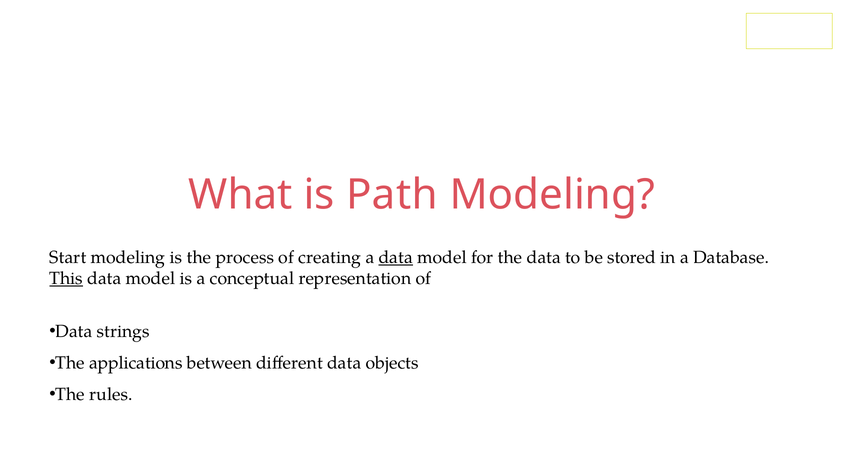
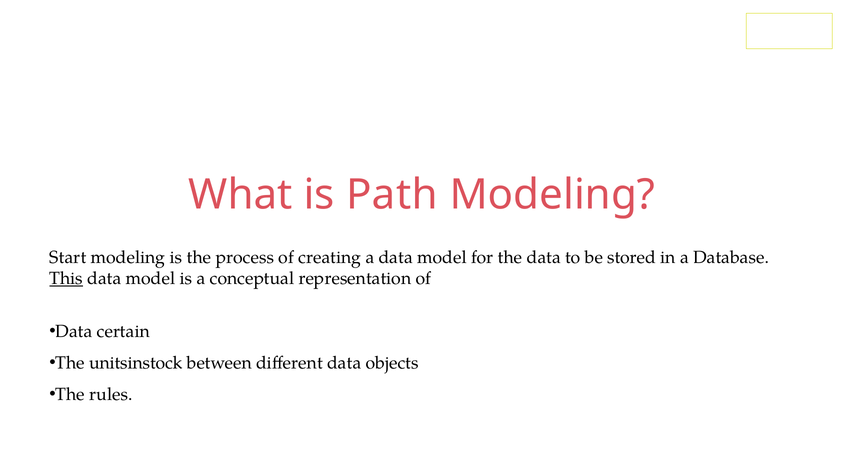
data underline: present -> none (396, 257)
strings: strings -> certain (123, 331)
applications: applications -> unitsinstock (136, 363)
